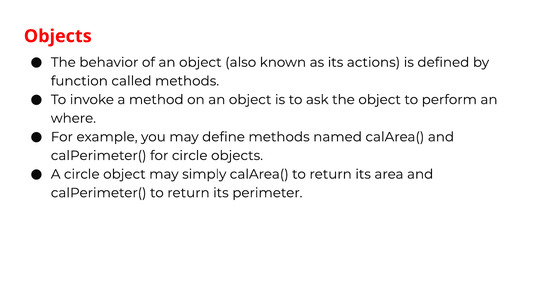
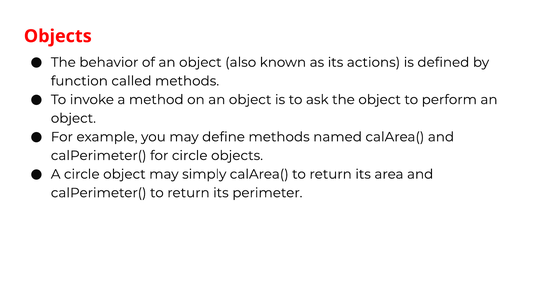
where: where -> object (73, 118)
